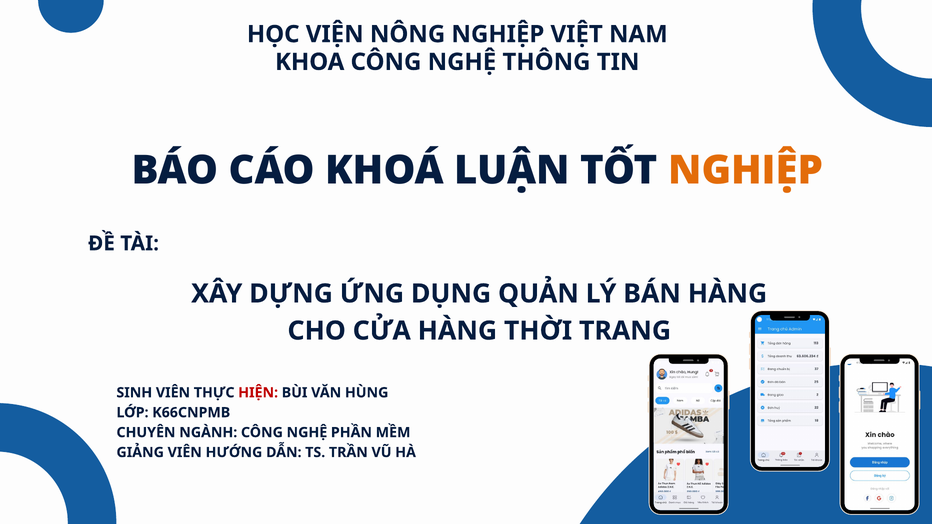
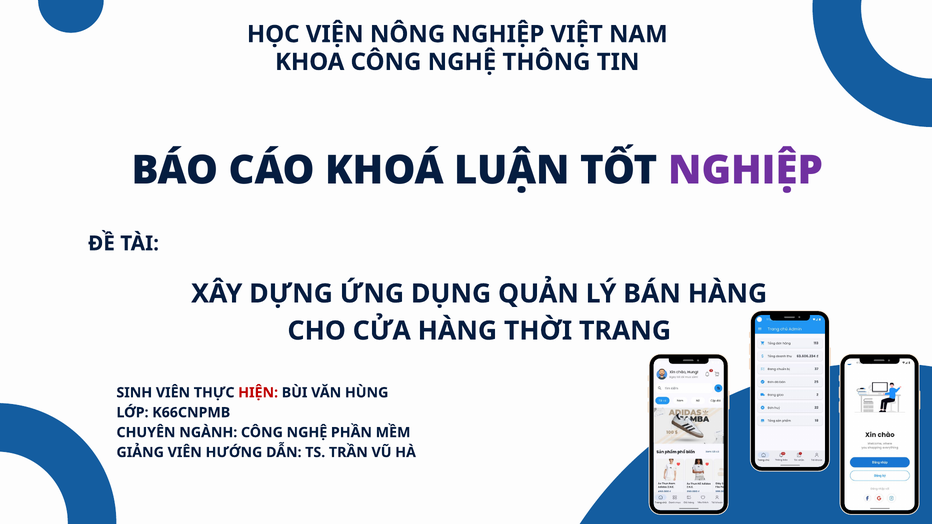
NGHIỆP colour: orange -> purple (746, 170)
